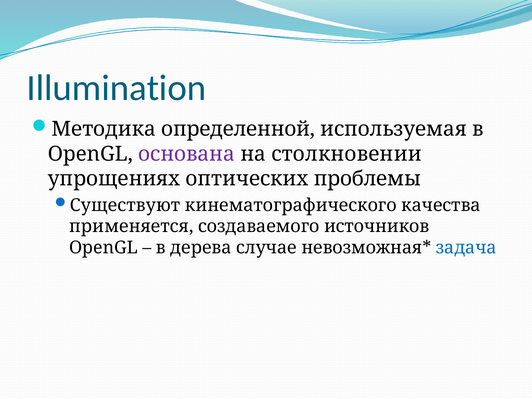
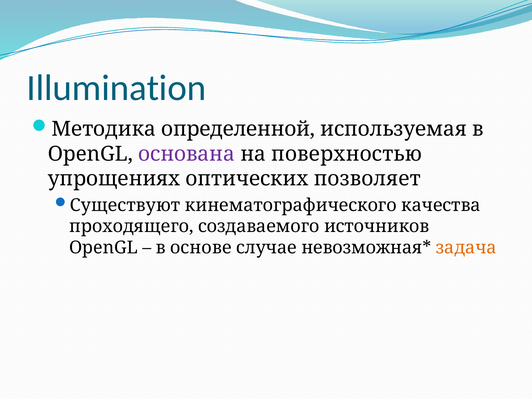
столкновении: столкновении -> поверхностью (347, 154)
проблемы: проблемы -> позволяет (367, 179)
применяется: применяется -> проходящего (131, 226)
дерева: дерева -> основе (201, 248)
задача colour: blue -> orange (466, 248)
